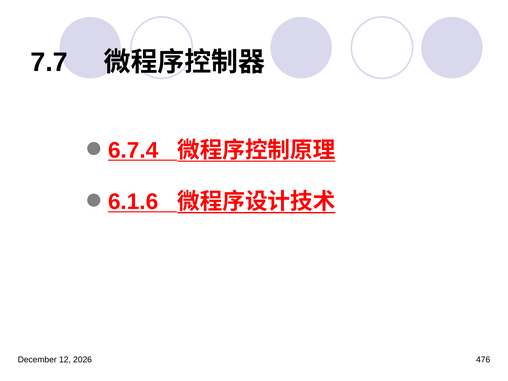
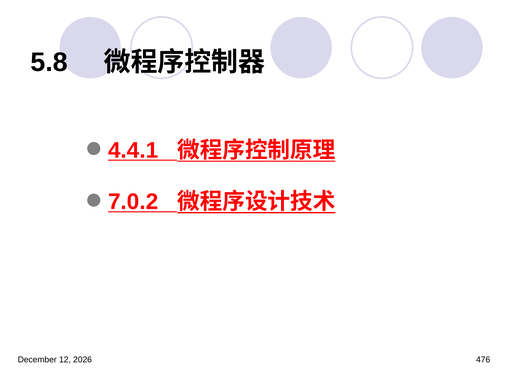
7.7: 7.7 -> 5.8 (49, 62)
6.7.4: 6.7.4 -> 4.4.1 (133, 150)
6.1.6: 6.1.6 -> 7.0.2 (133, 202)
